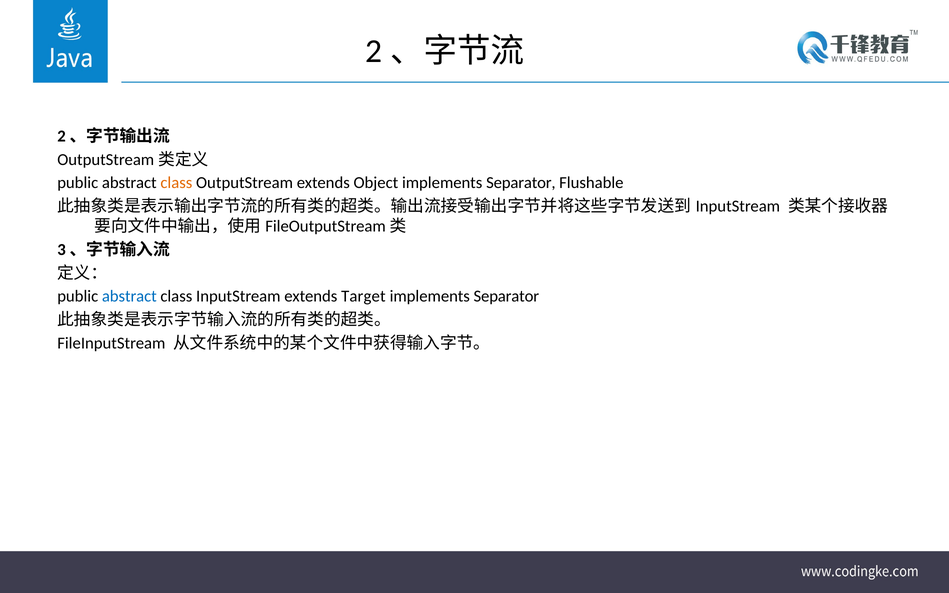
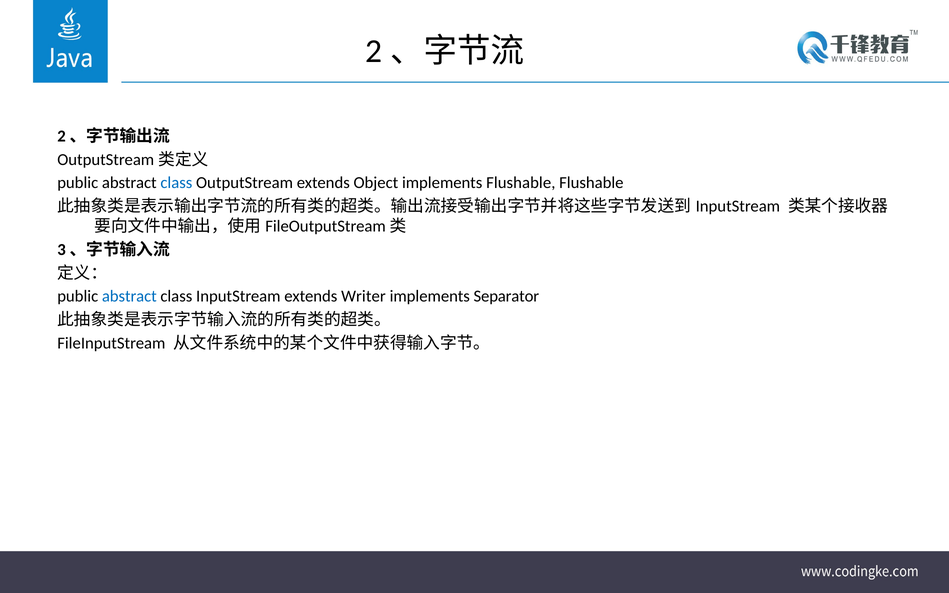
class colour: orange -> blue (176, 183)
Object implements Separator: Separator -> Flushable (521, 183)
Target: Target -> Writer (363, 297)
